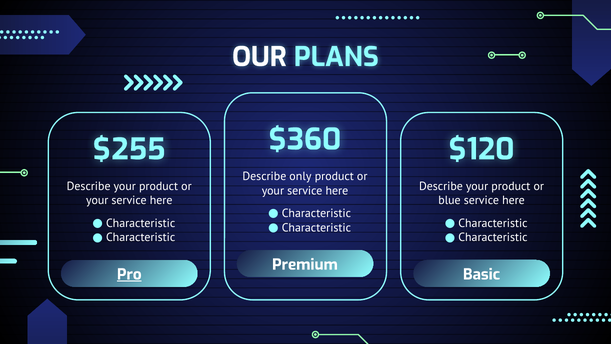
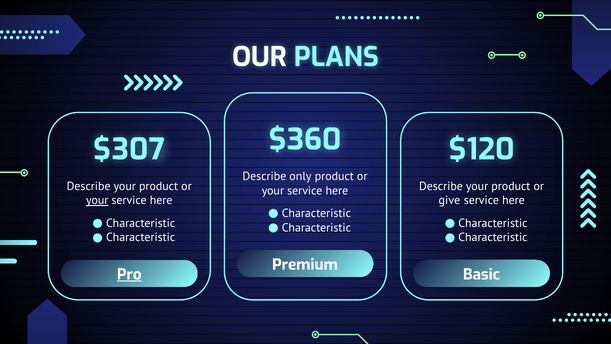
$255: $255 -> $307 (129, 149)
your underline: none -> present (97, 200)
blue: blue -> give (449, 200)
